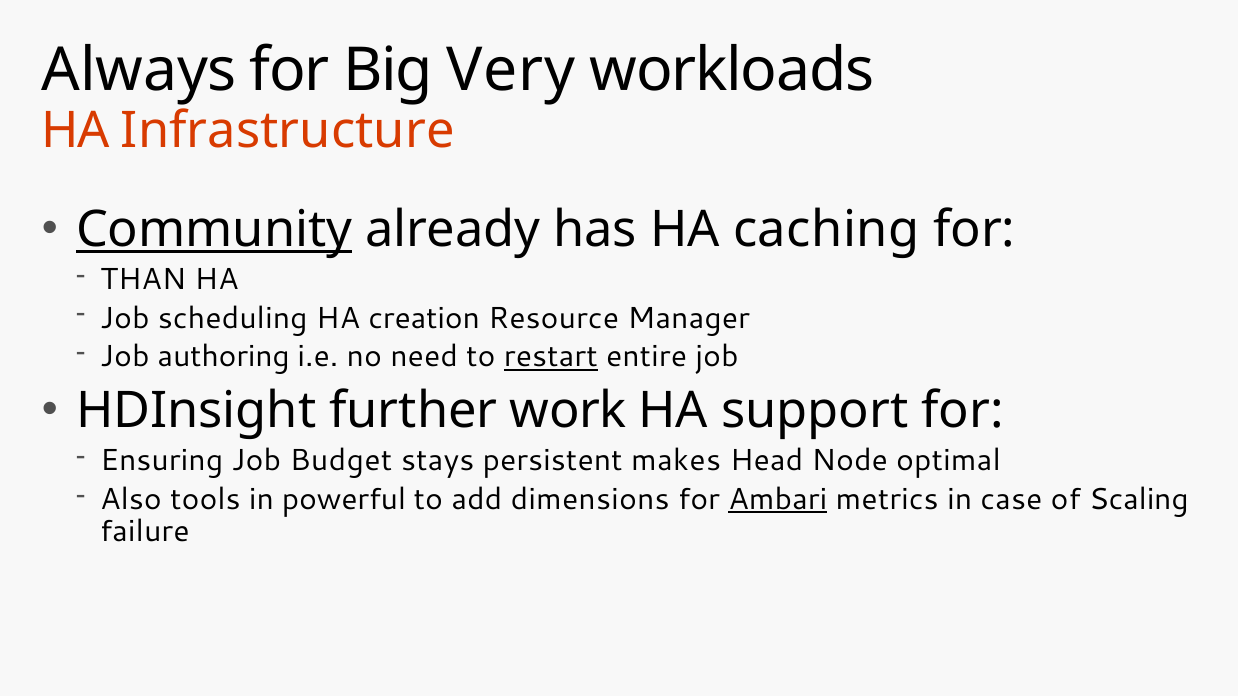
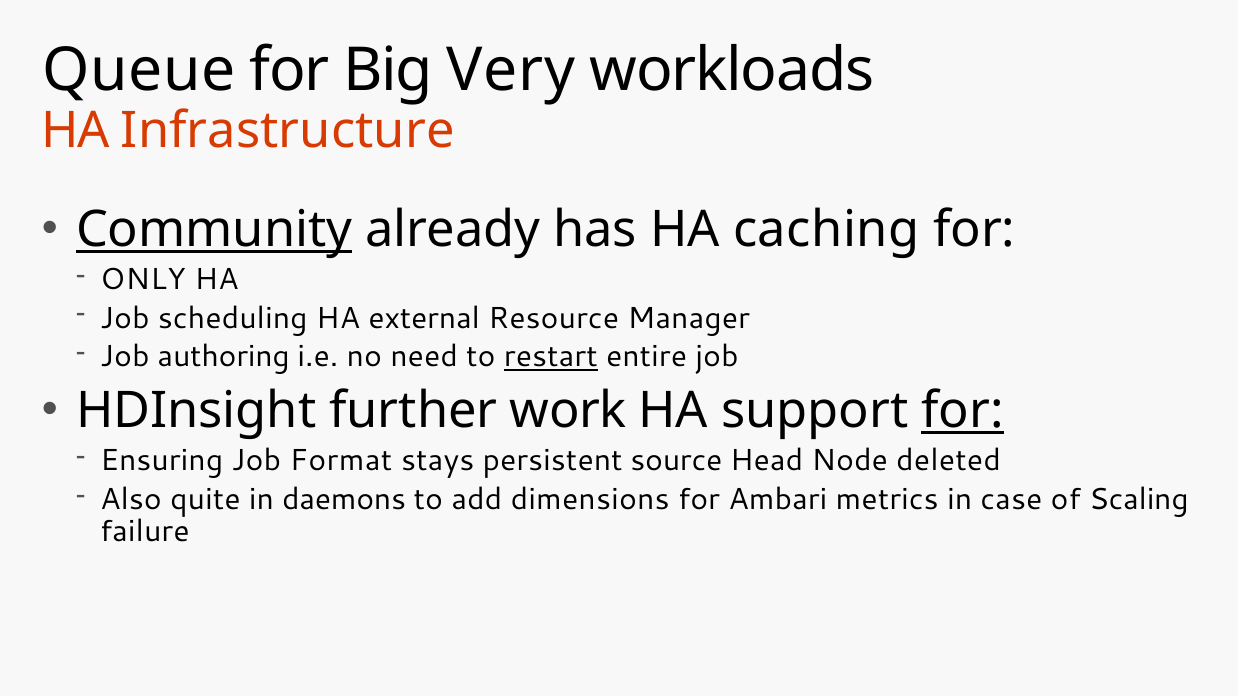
Always: Always -> Queue (139, 71)
THAN: THAN -> ONLY (143, 279)
creation: creation -> external (424, 318)
for underline: none -> present (963, 411)
Budget: Budget -> Format (341, 461)
makes: makes -> source (676, 461)
optimal: optimal -> deleted (949, 461)
tools: tools -> quite (205, 499)
powerful: powerful -> daemons (344, 499)
Ambari underline: present -> none (778, 499)
